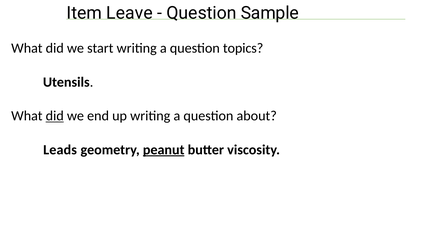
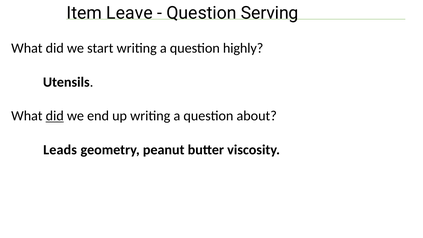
Sample: Sample -> Serving (270, 13)
topics: topics -> highly (243, 48)
peanut underline: present -> none (164, 150)
